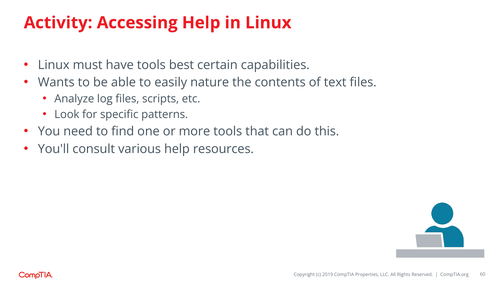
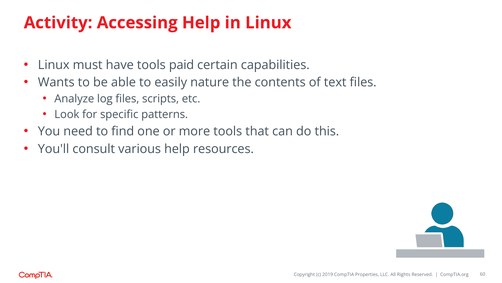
best: best -> paid (182, 65)
